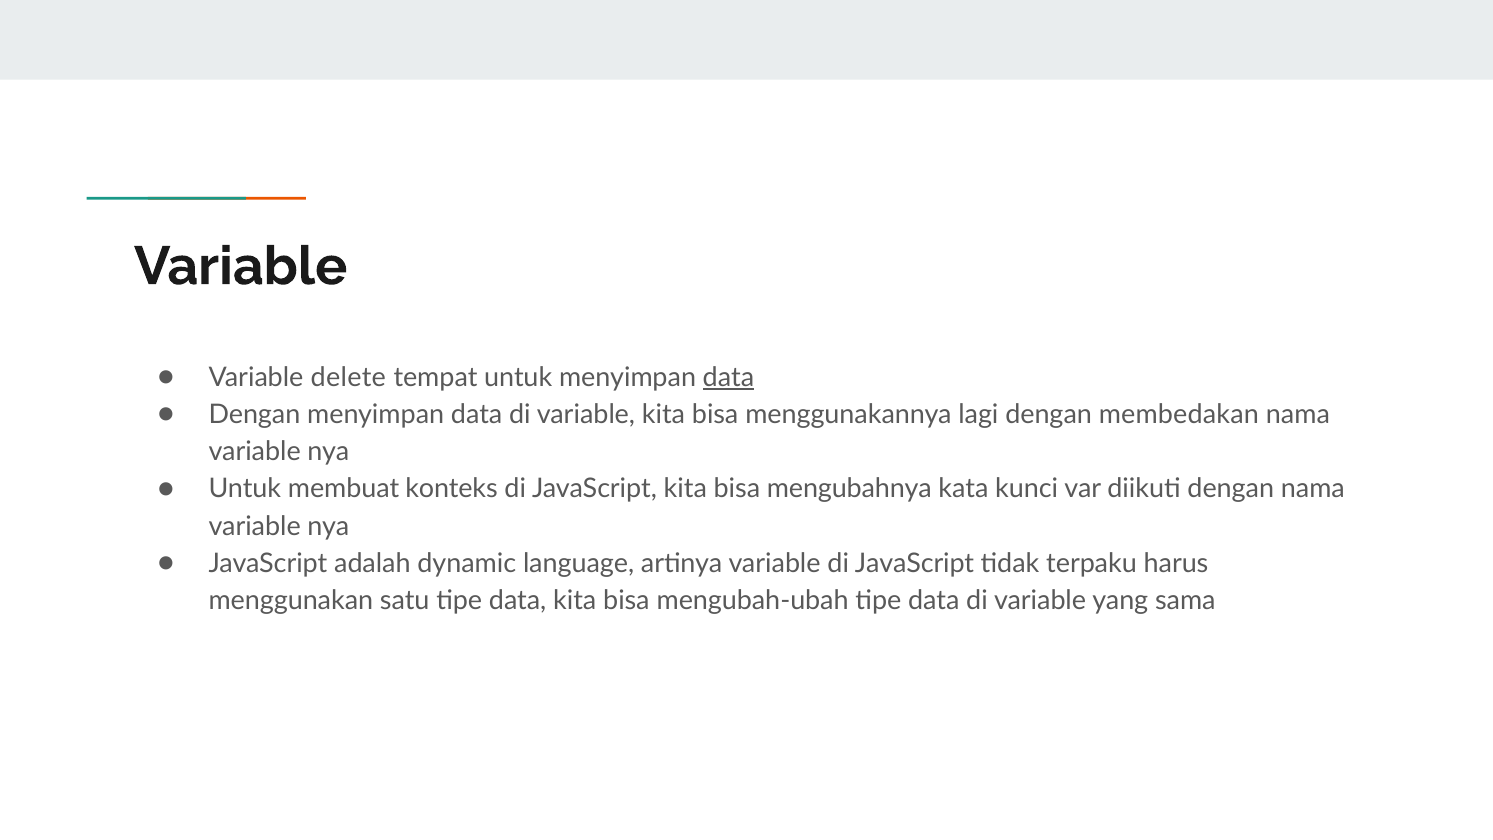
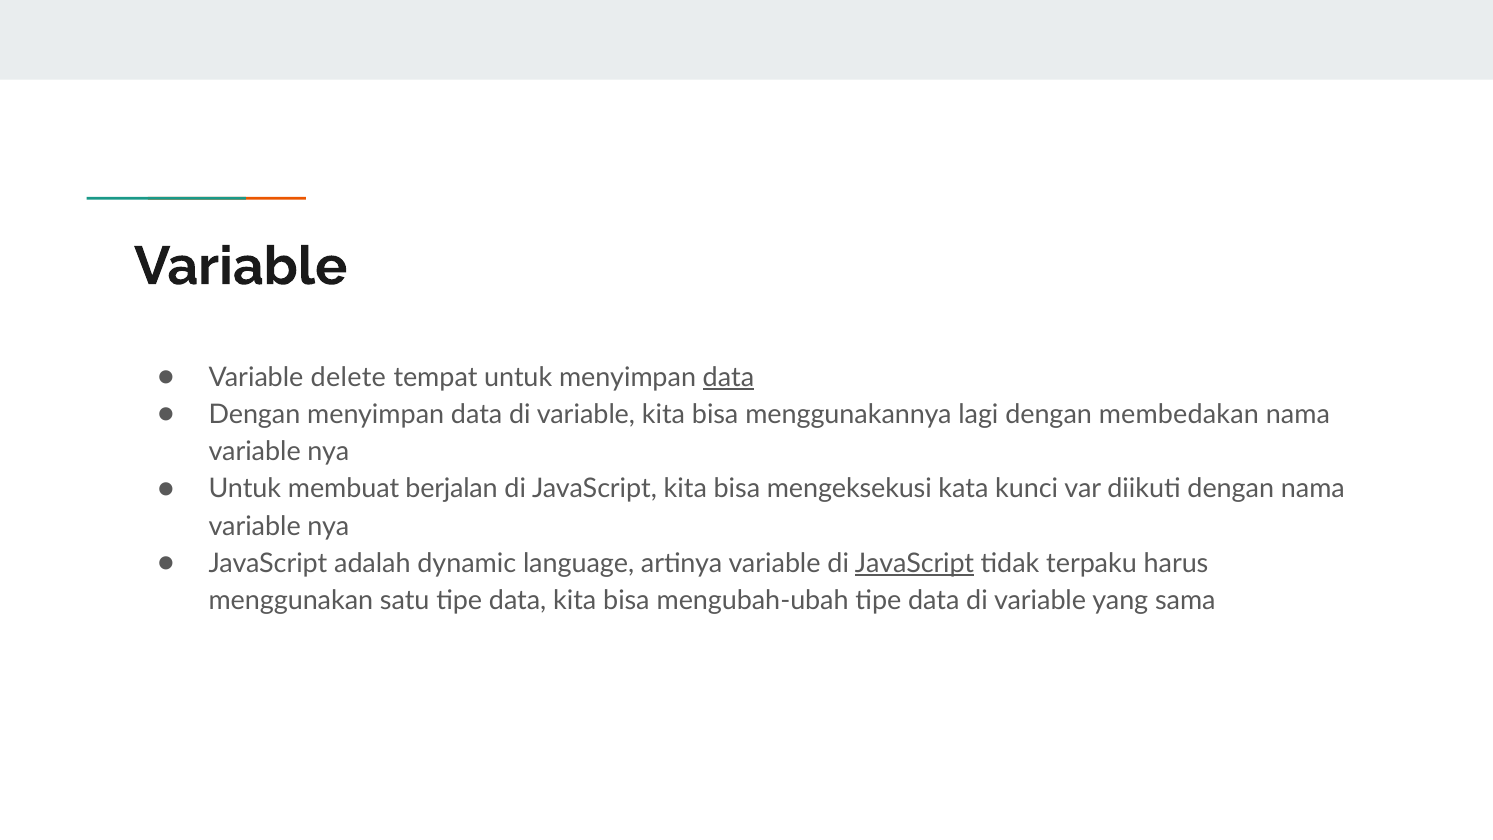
konteks: konteks -> berjalan (452, 489)
mengubahnya: mengubahnya -> mengeksekusi (849, 489)
JavaScript underline: none -> present (915, 563)
